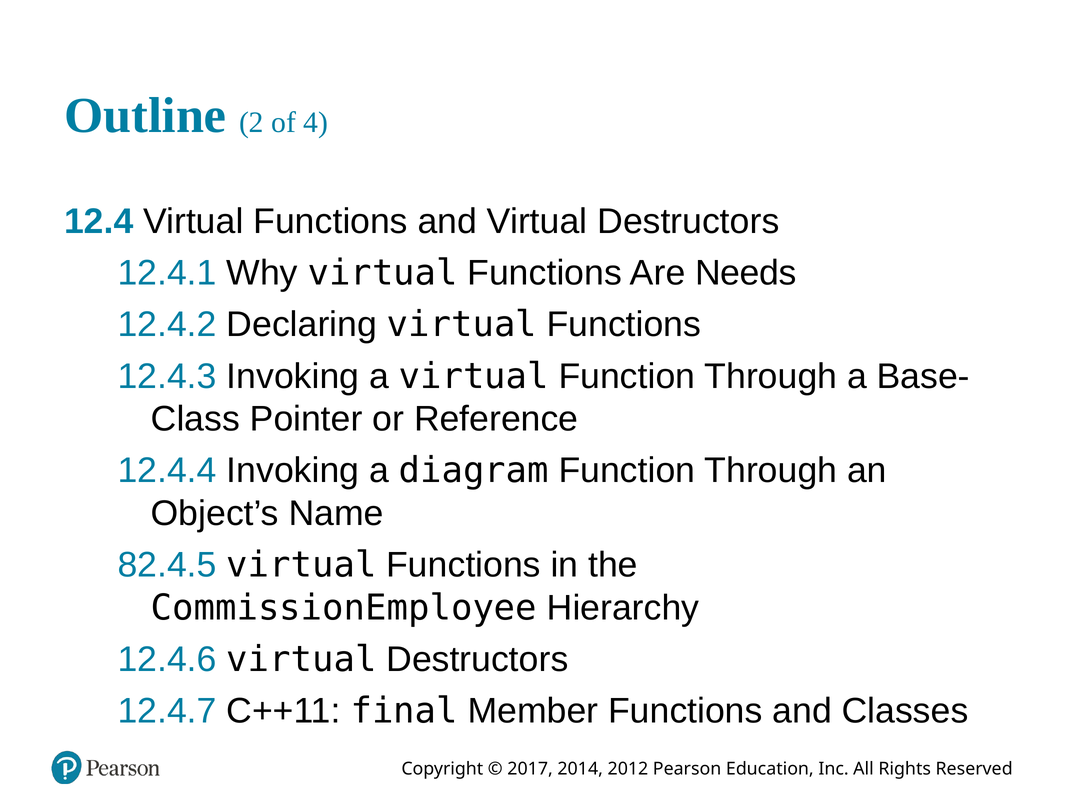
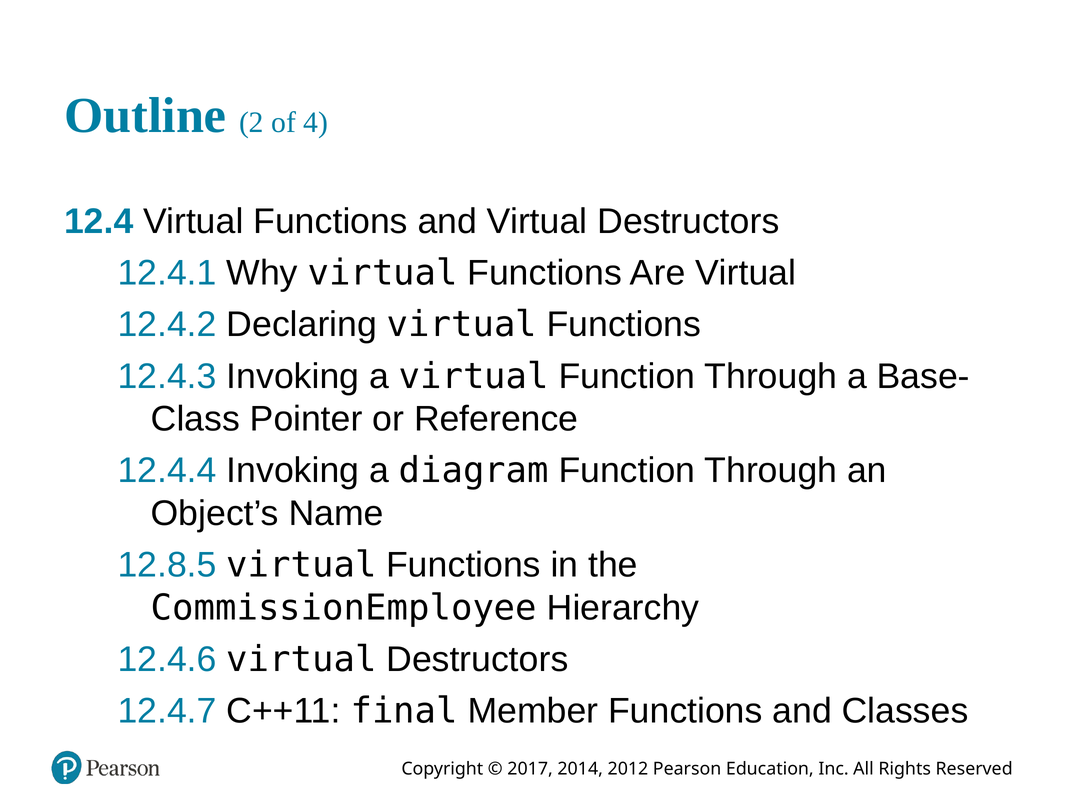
Are Needs: Needs -> Virtual (746, 273)
82.4.5: 82.4.5 -> 12.8.5 (167, 566)
